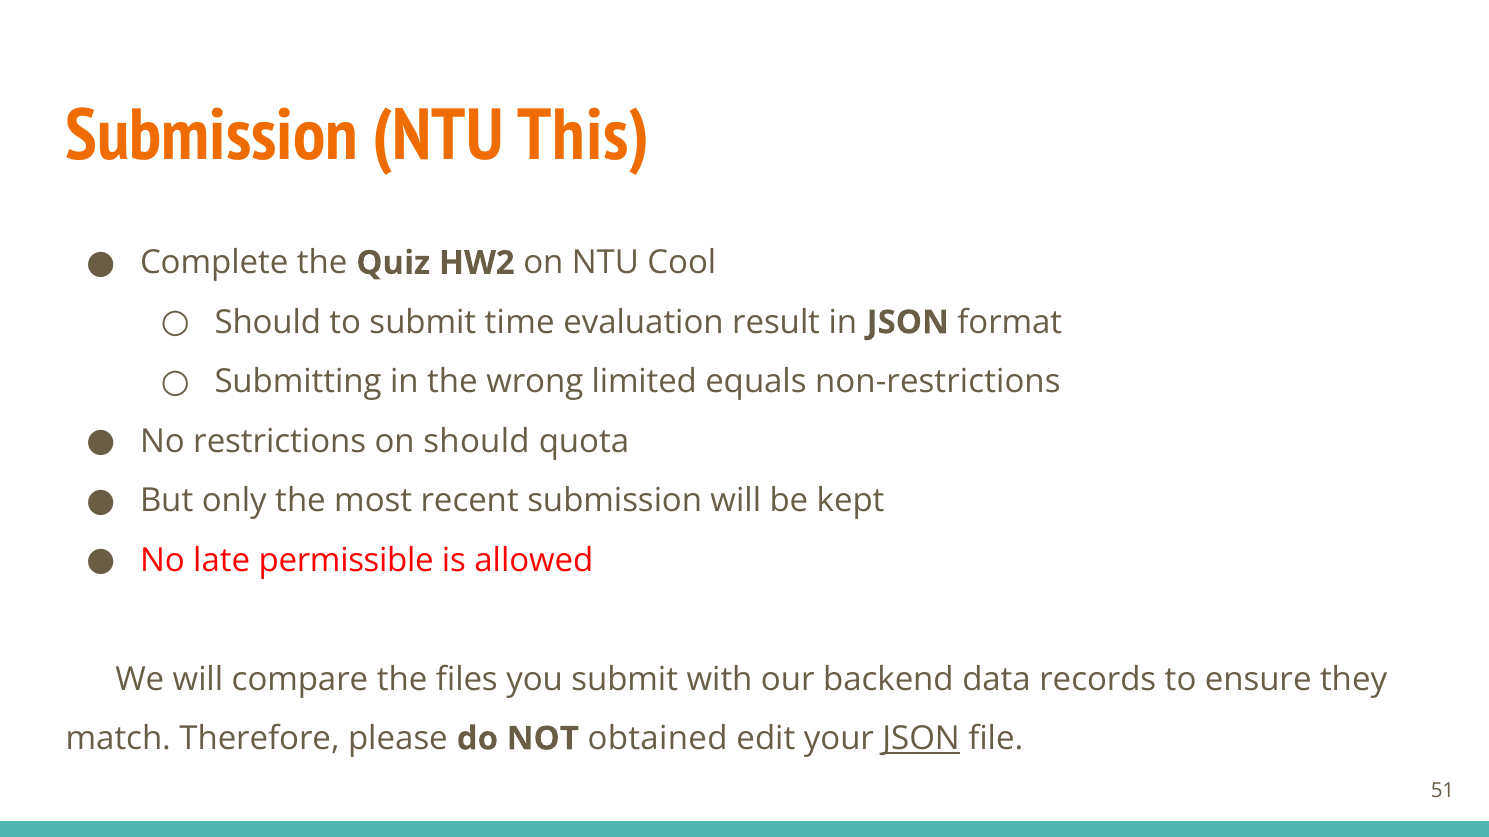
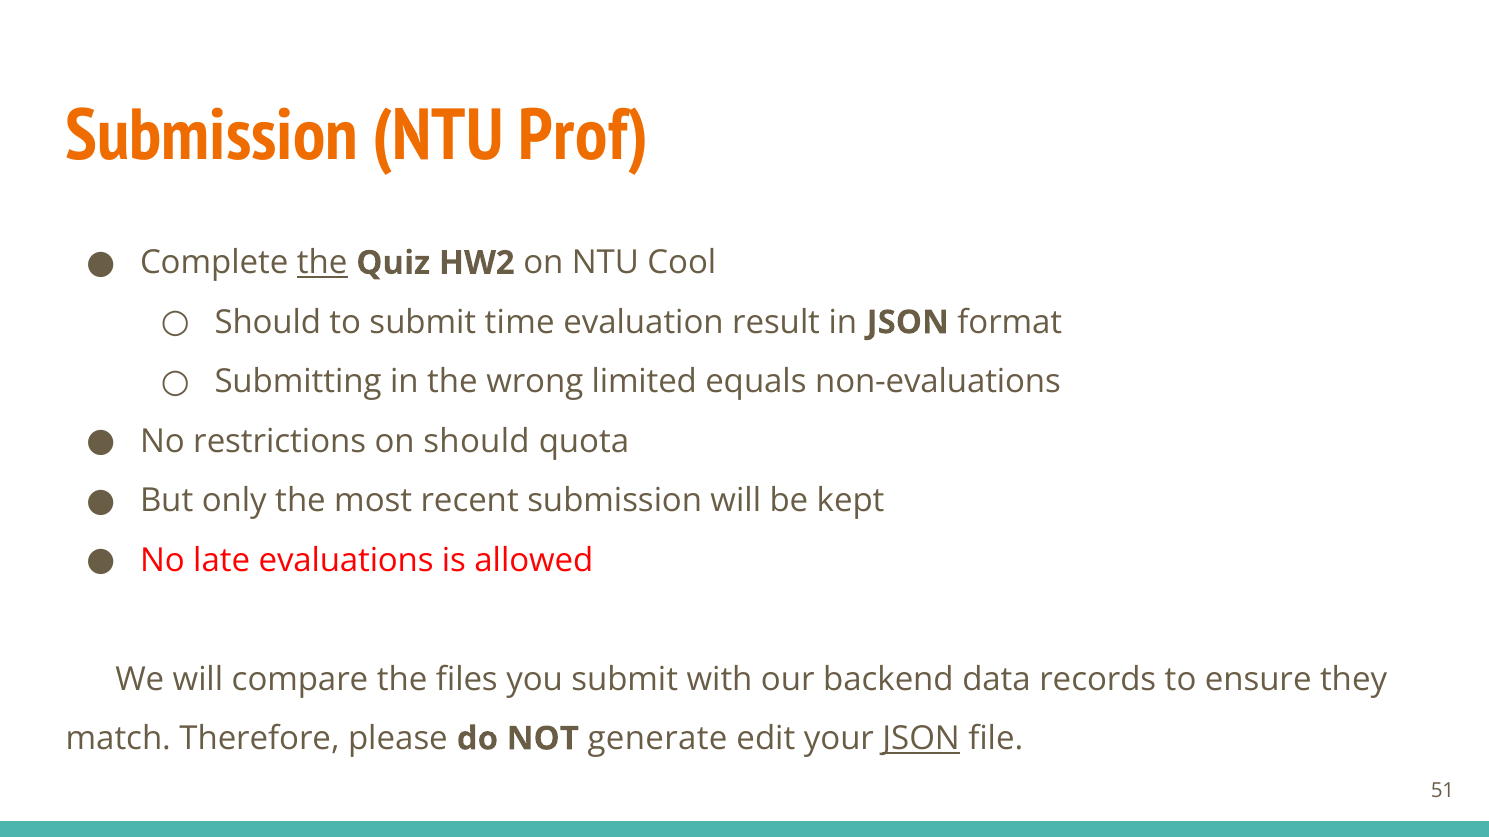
This: This -> Prof (584, 136)
the underline: none -> present (322, 263)
non-restrictions: non-restrictions -> non-evaluations (938, 382)
permissible: permissible -> evaluations (346, 561)
obtained: obtained -> generate (658, 739)
